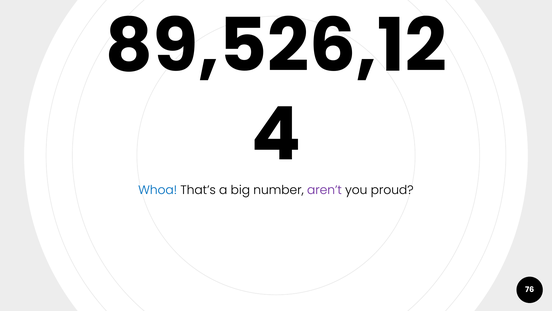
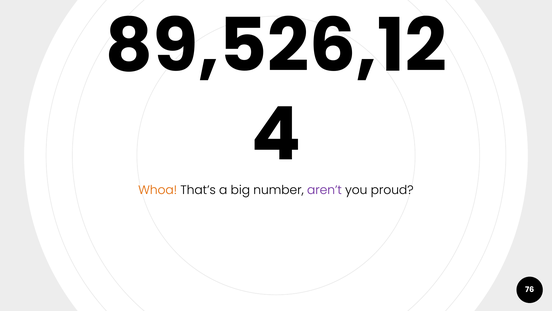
Whoa colour: blue -> orange (158, 190)
